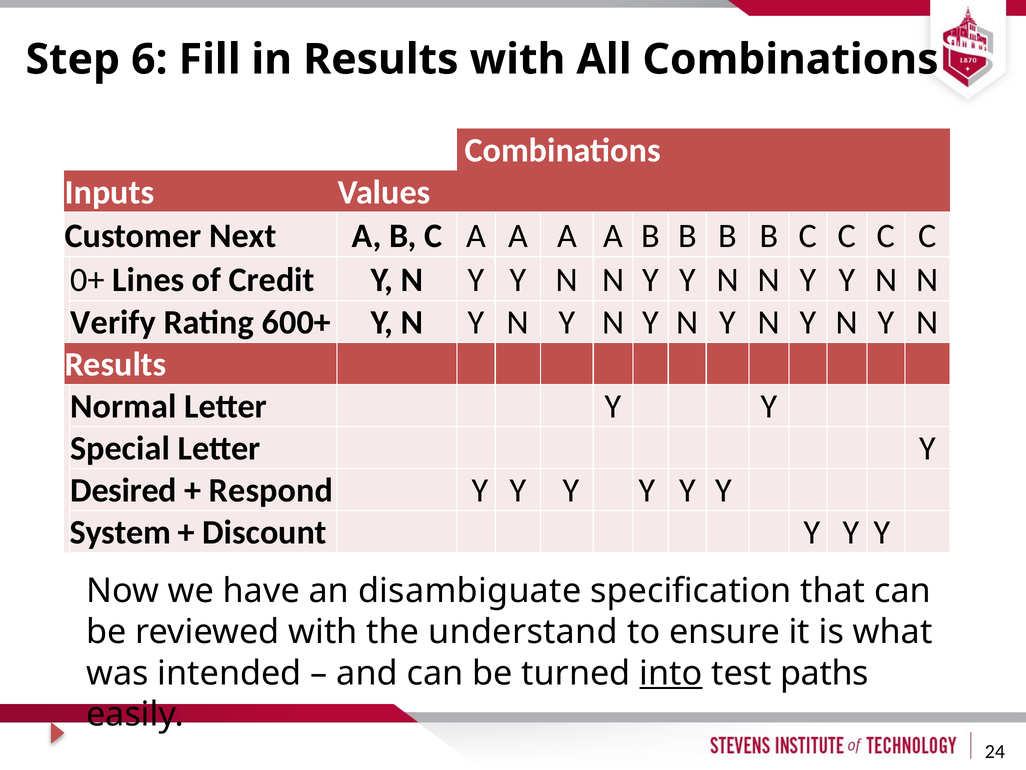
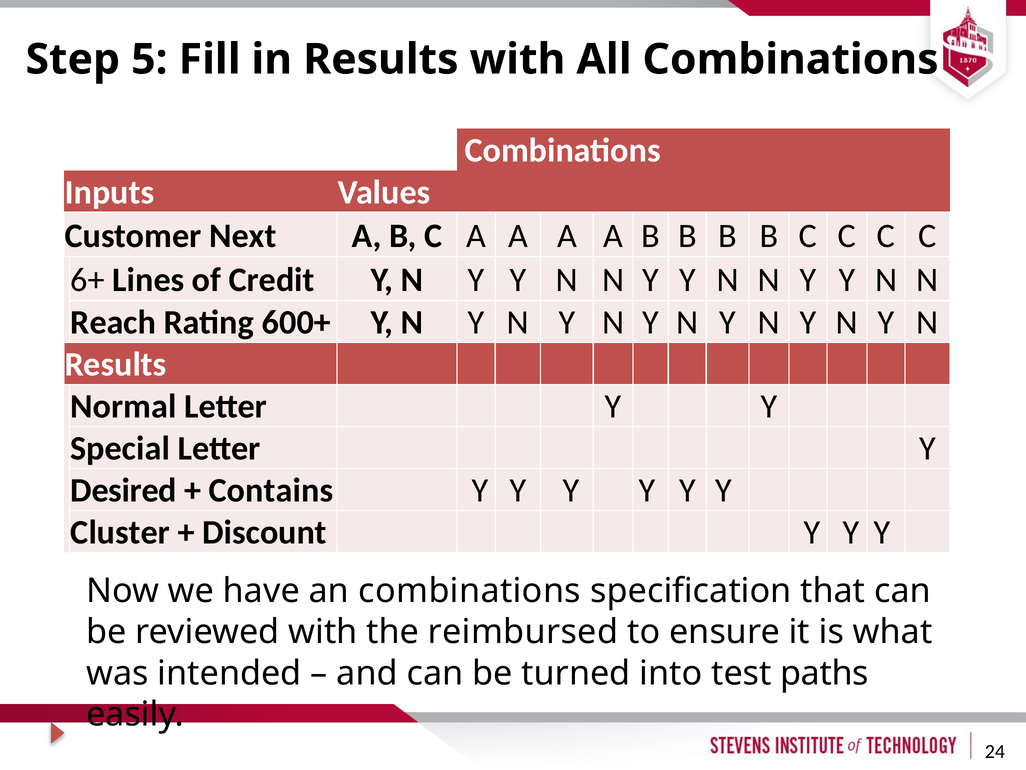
6: 6 -> 5 (149, 59)
0+: 0+ -> 6+ (88, 280)
Verify: Verify -> Reach (113, 322)
Respond: Respond -> Contains (271, 490)
System: System -> Cluster (120, 532)
an disambiguate: disambiguate -> combinations (470, 591)
understand: understand -> reimbursed (523, 632)
into underline: present -> none (671, 673)
